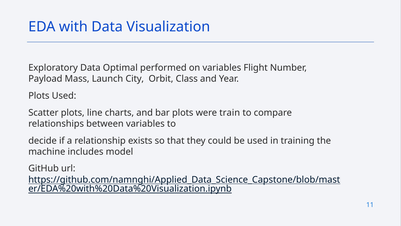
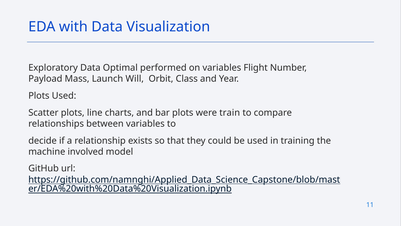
City: City -> Will (135, 79)
includes: includes -> involved (86, 151)
